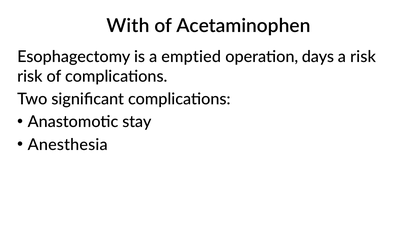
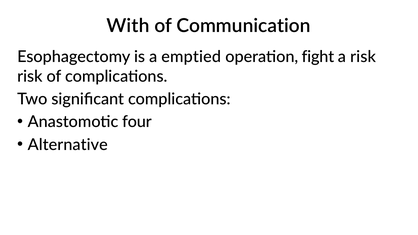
Acetaminophen: Acetaminophen -> Communication (243, 26)
days: days -> fight (318, 57)
stay: stay -> four (137, 122)
Anesthesia: Anesthesia -> Alternative (68, 145)
